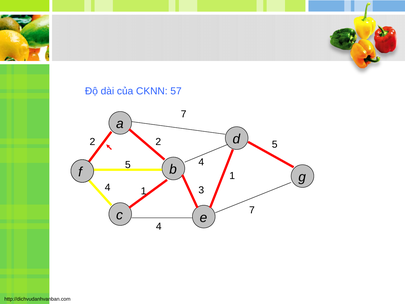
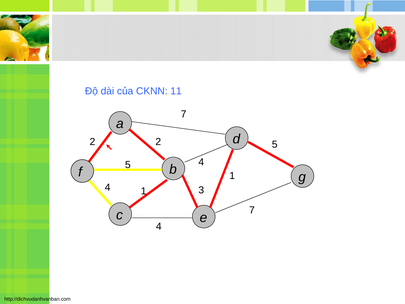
57: 57 -> 11 (176, 91)
